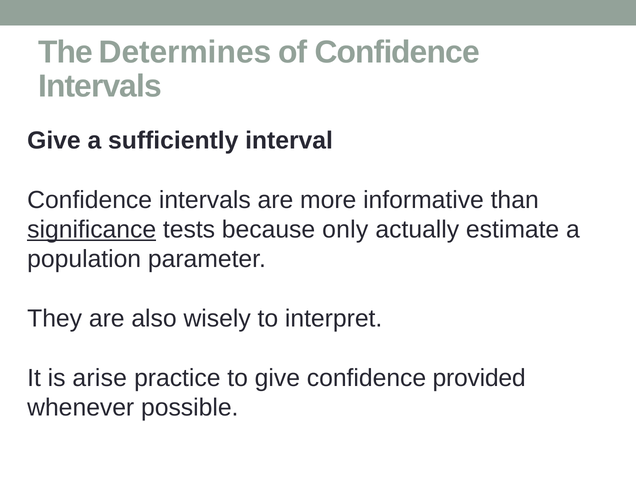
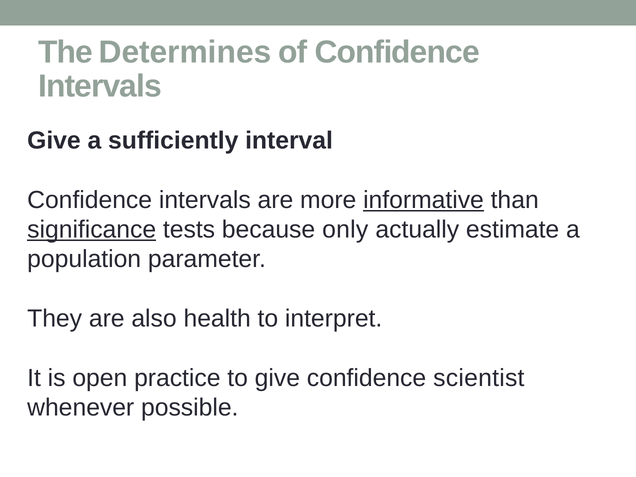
informative underline: none -> present (424, 200)
wisely: wisely -> health (217, 319)
arise: arise -> open (100, 378)
provided: provided -> scientist (479, 378)
